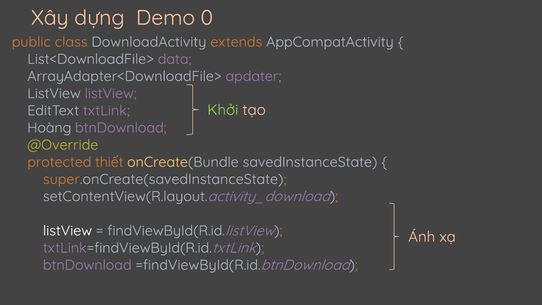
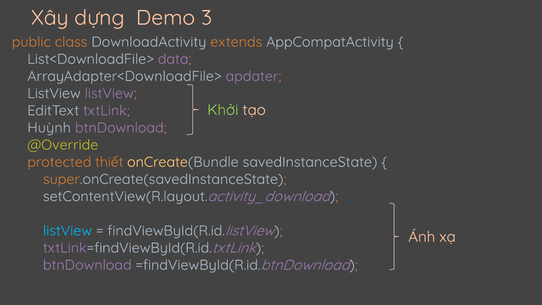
0: 0 -> 3 (207, 18)
Hoàng: Hoàng -> Huỳnh (49, 128)
listView colour: white -> light blue (68, 231)
